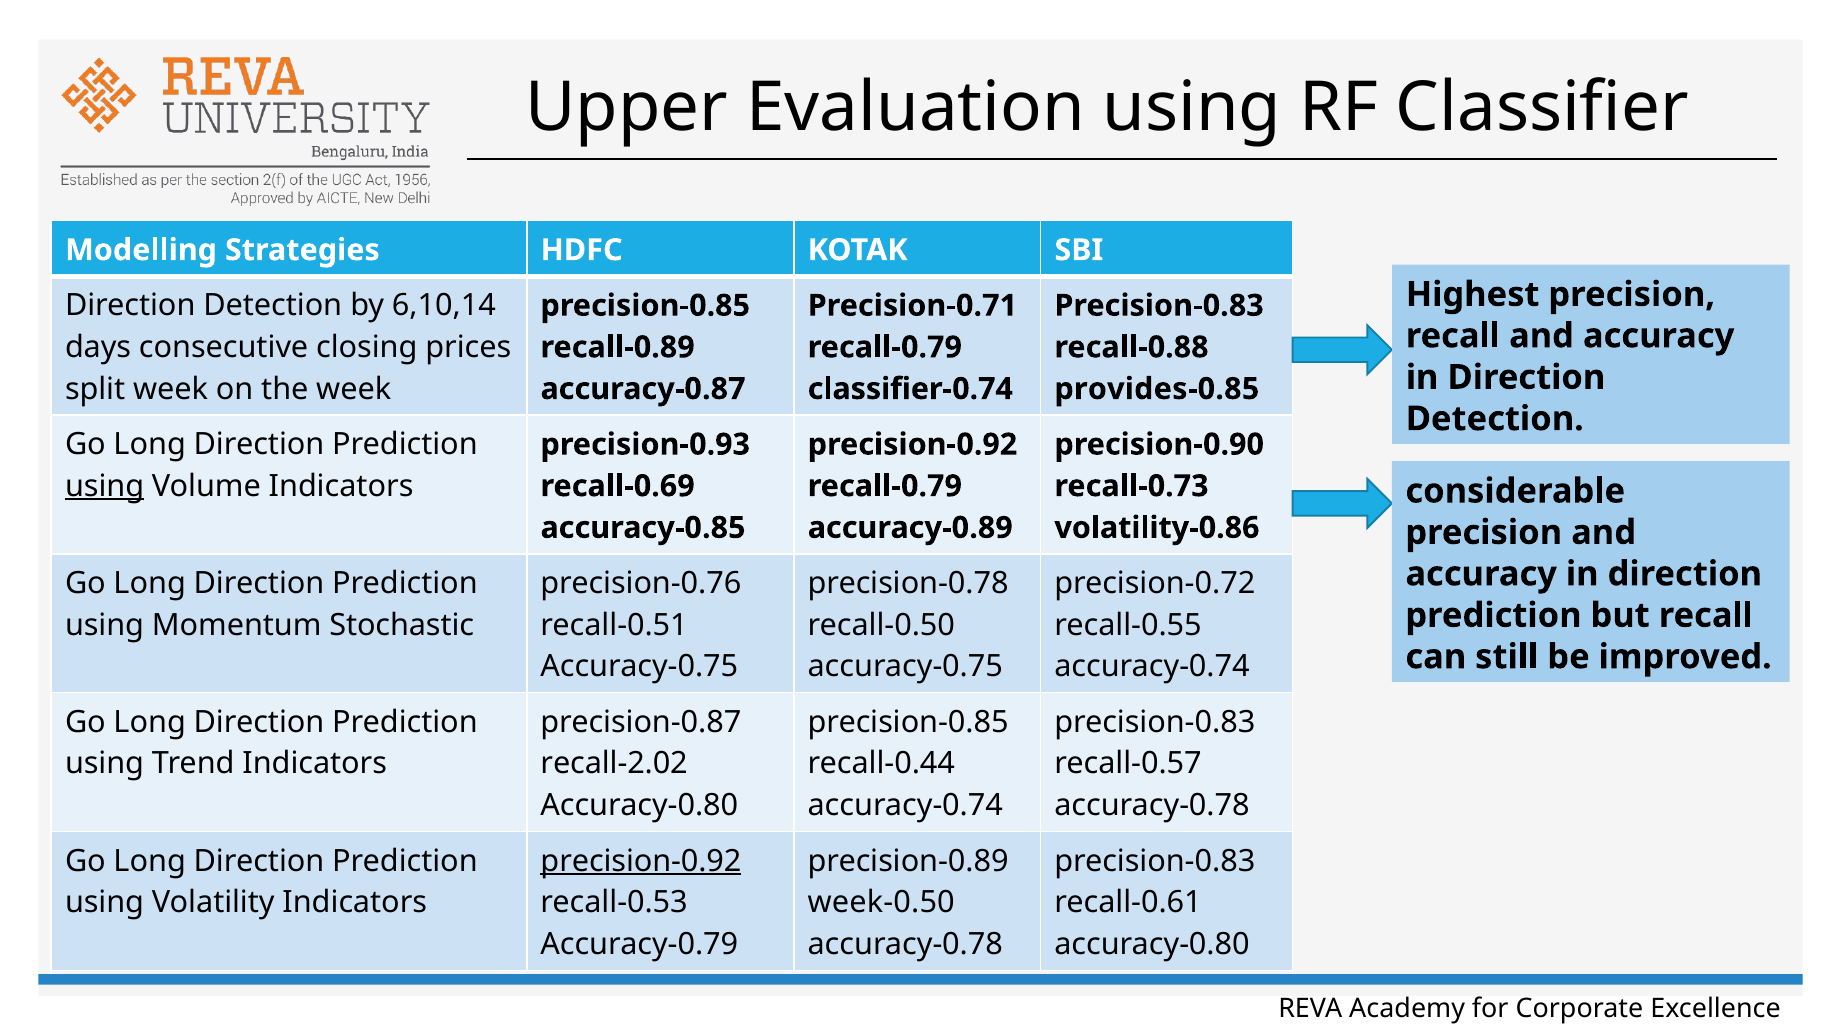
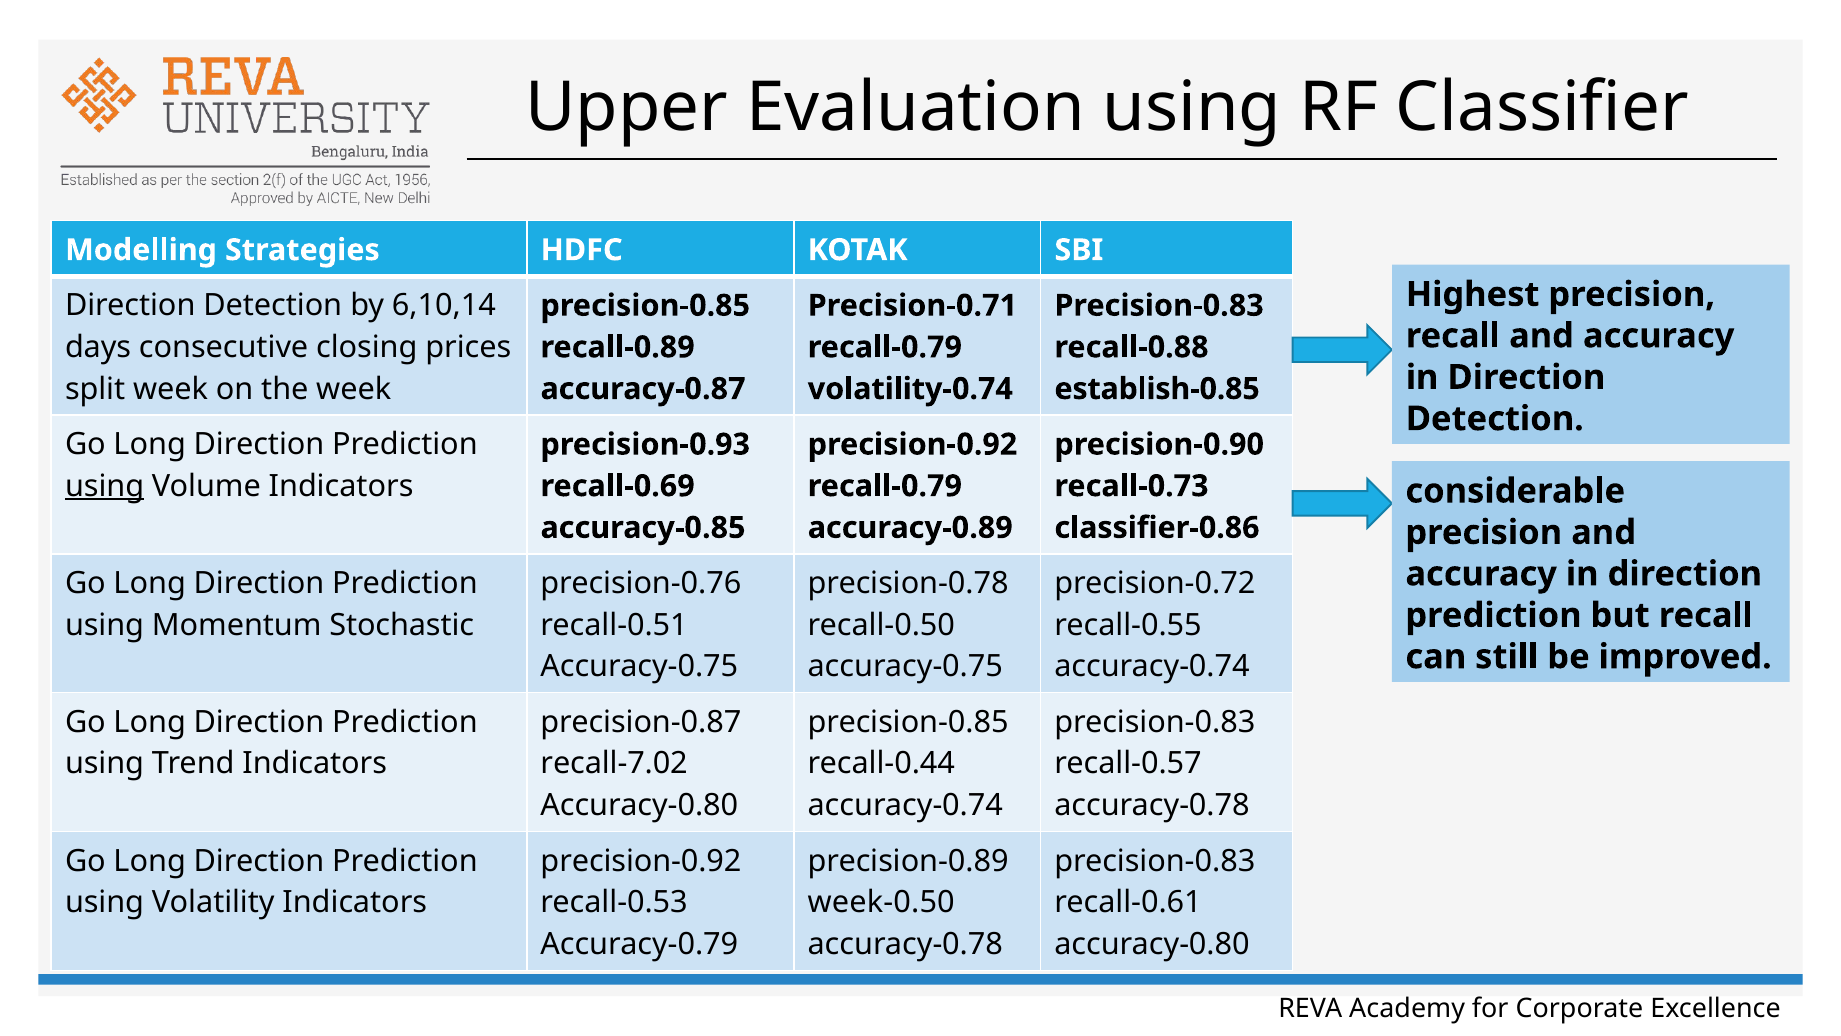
classifier-0.74: classifier-0.74 -> volatility-0.74 (910, 389)
provides-0.85: provides-0.85 -> establish-0.85 (1157, 389)
volatility-0.86: volatility-0.86 -> classifier-0.86 (1157, 528)
recall-2.02: recall-2.02 -> recall-7.02 (614, 763)
precision-0.92 underline: present -> none (641, 861)
